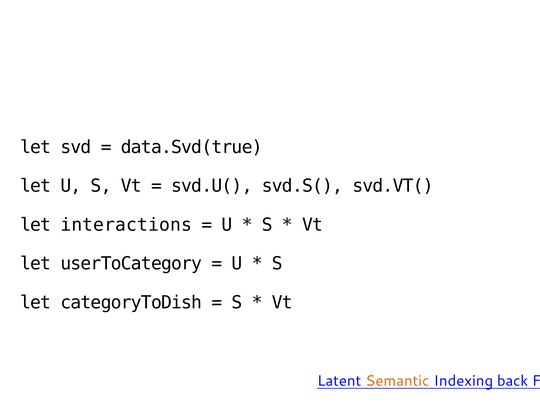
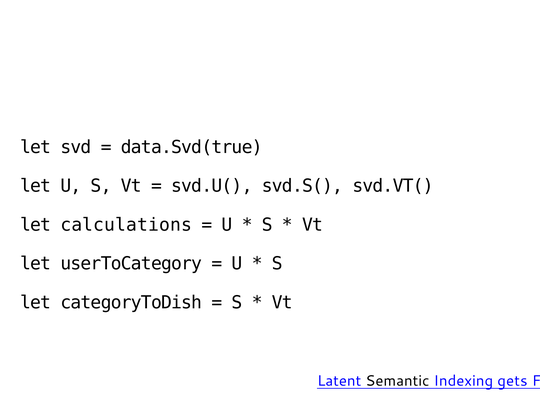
interactions: interactions -> calculations (126, 225)
Semantic colour: orange -> black (397, 381)
back: back -> gets (512, 381)
